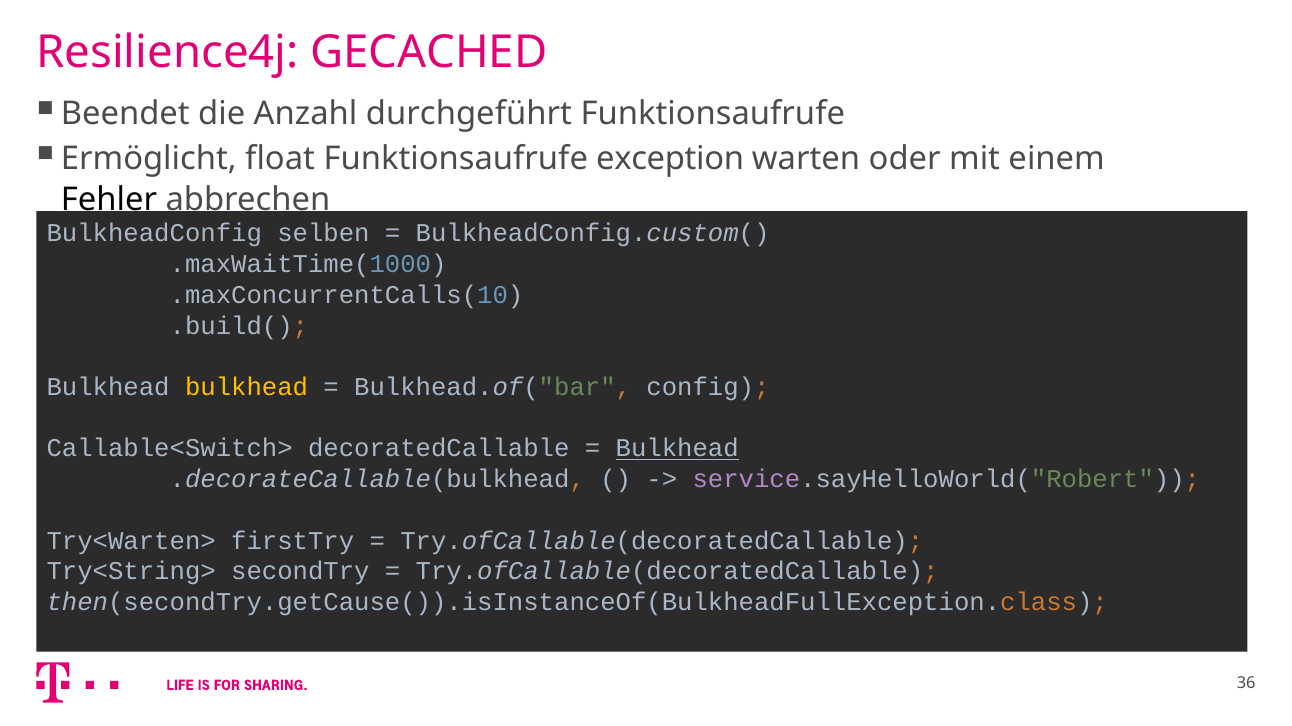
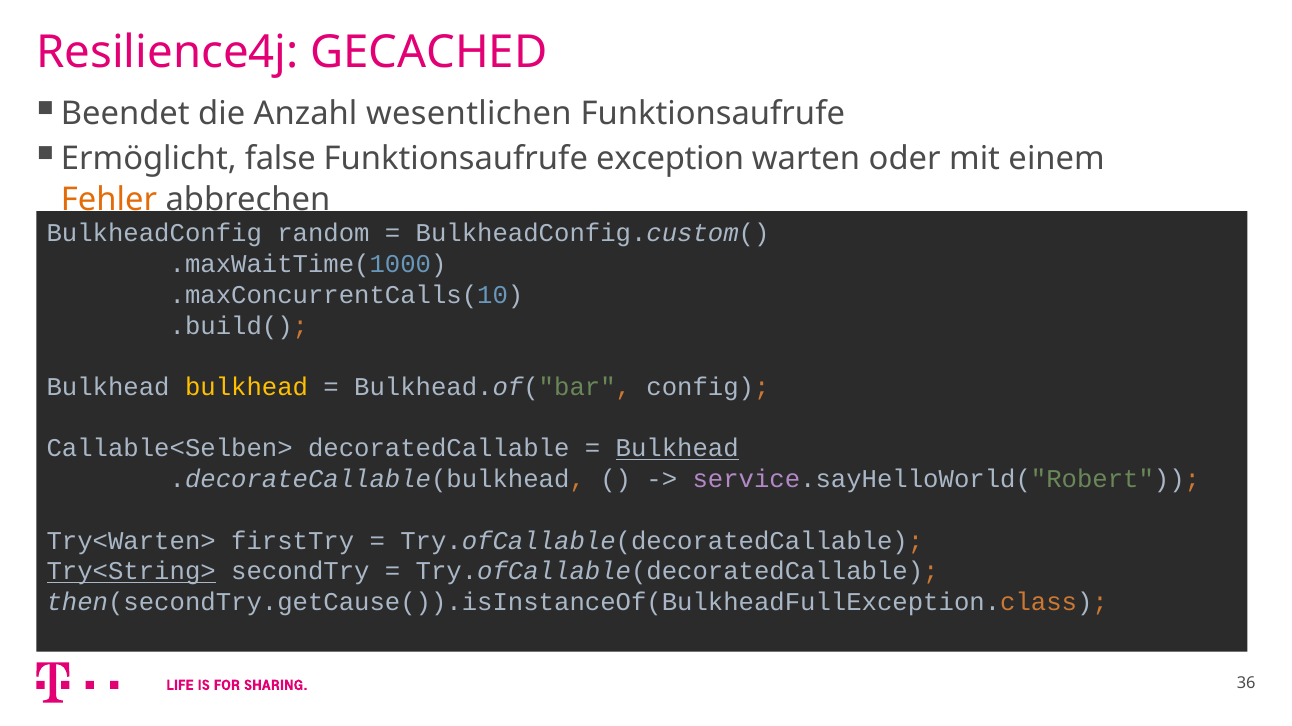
durchgeführt: durchgeführt -> wesentlichen (469, 114)
float: float -> false (280, 159)
Fehler colour: black -> orange (109, 200)
selben: selben -> random (323, 234)
Callable<Switch>: Callable<Switch> -> Callable<Selben> (170, 449)
Try<String> underline: none -> present (131, 572)
